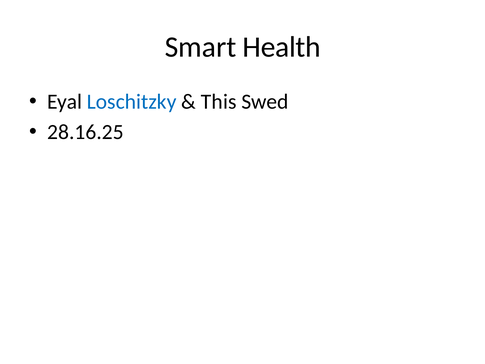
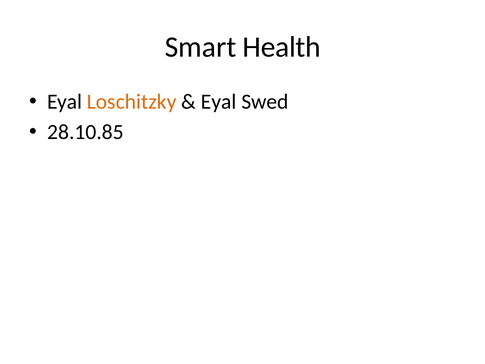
Loschitzky colour: blue -> orange (132, 102)
This: This -> Eyal (219, 102)
28.16.25: 28.16.25 -> 28.10.85 (85, 132)
